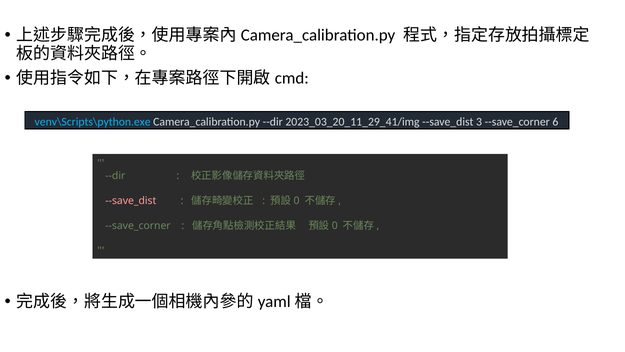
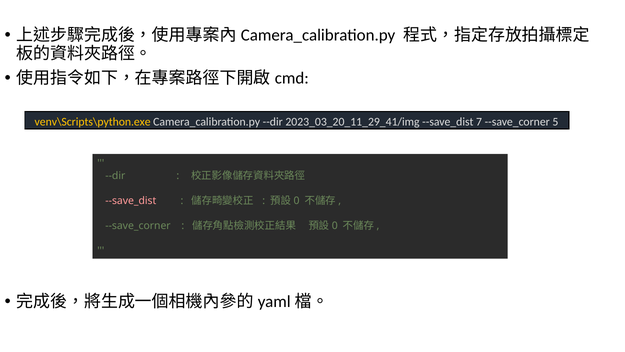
venv\Scripts\python.exe colour: light blue -> yellow (93, 122)
3: 3 -> 7 (479, 122)
6: 6 -> 5 (555, 122)
